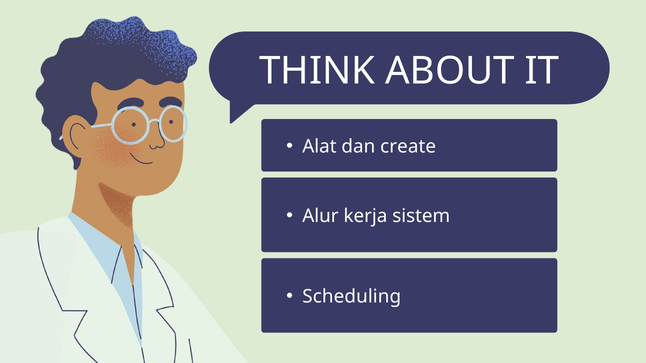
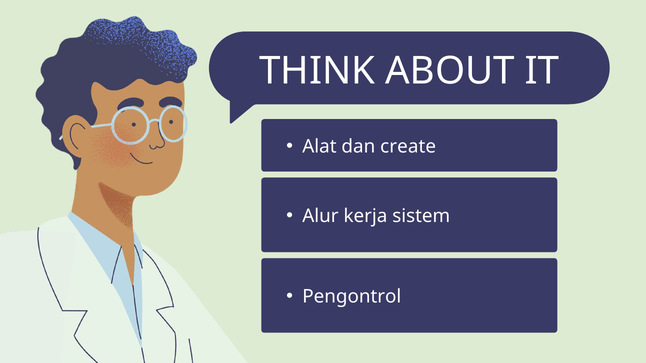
Scheduling: Scheduling -> Pengontrol (352, 297)
